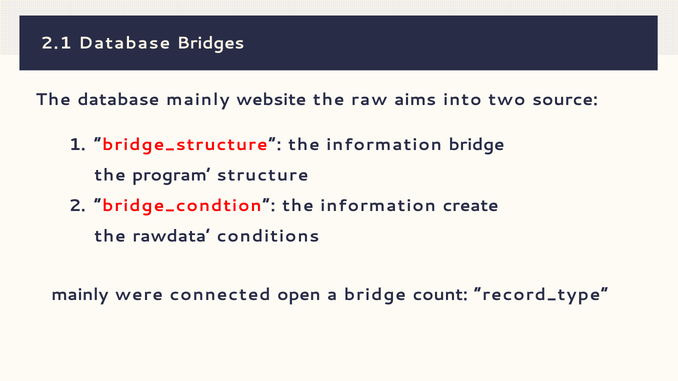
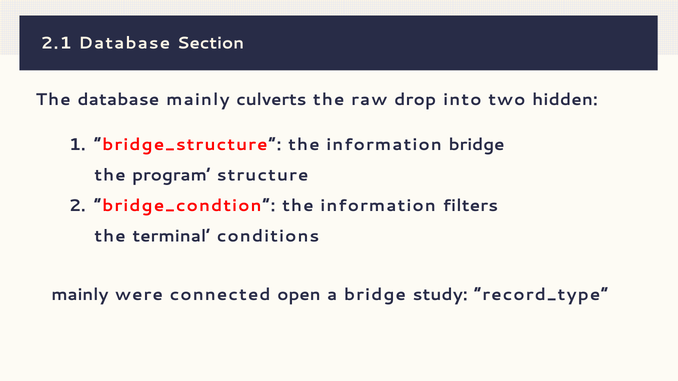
Bridges: Bridges -> Section (211, 43)
website: website -> culverts (271, 100)
aims: aims -> drop (415, 100)
source: source -> hidden (565, 100)
create: create -> filters (470, 206)
rawdata: rawdata -> terminal (171, 236)
count: count -> study (440, 295)
